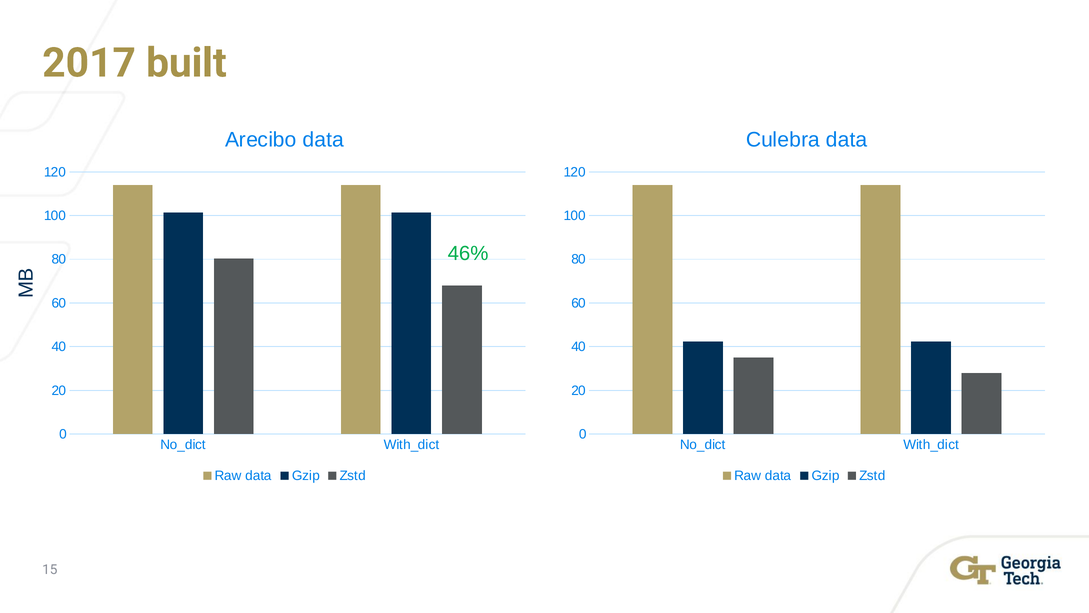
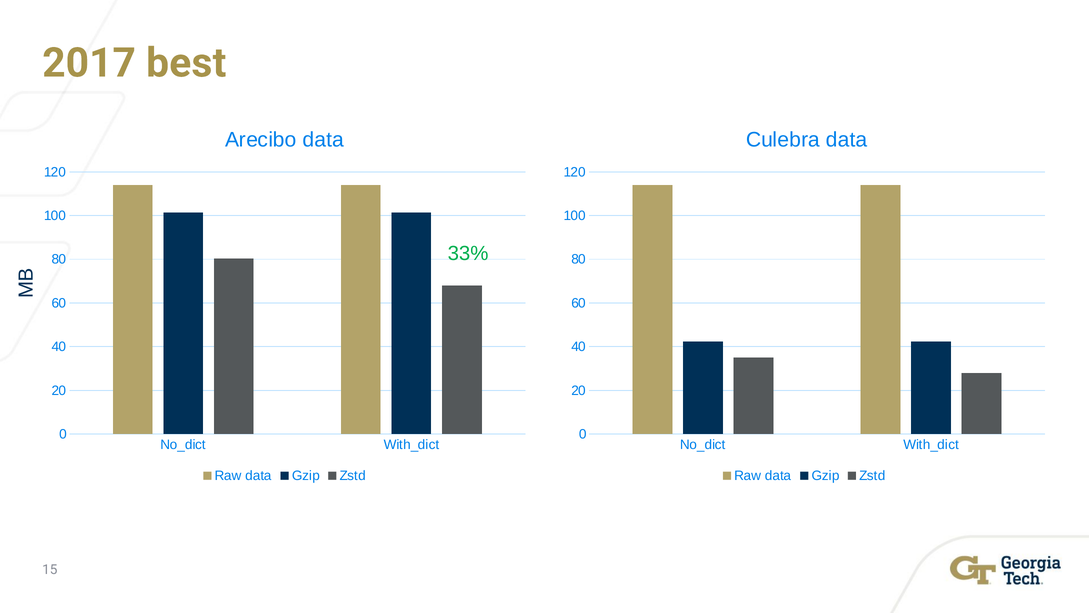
built: built -> best (186, 63)
46%: 46% -> 33% (468, 253)
